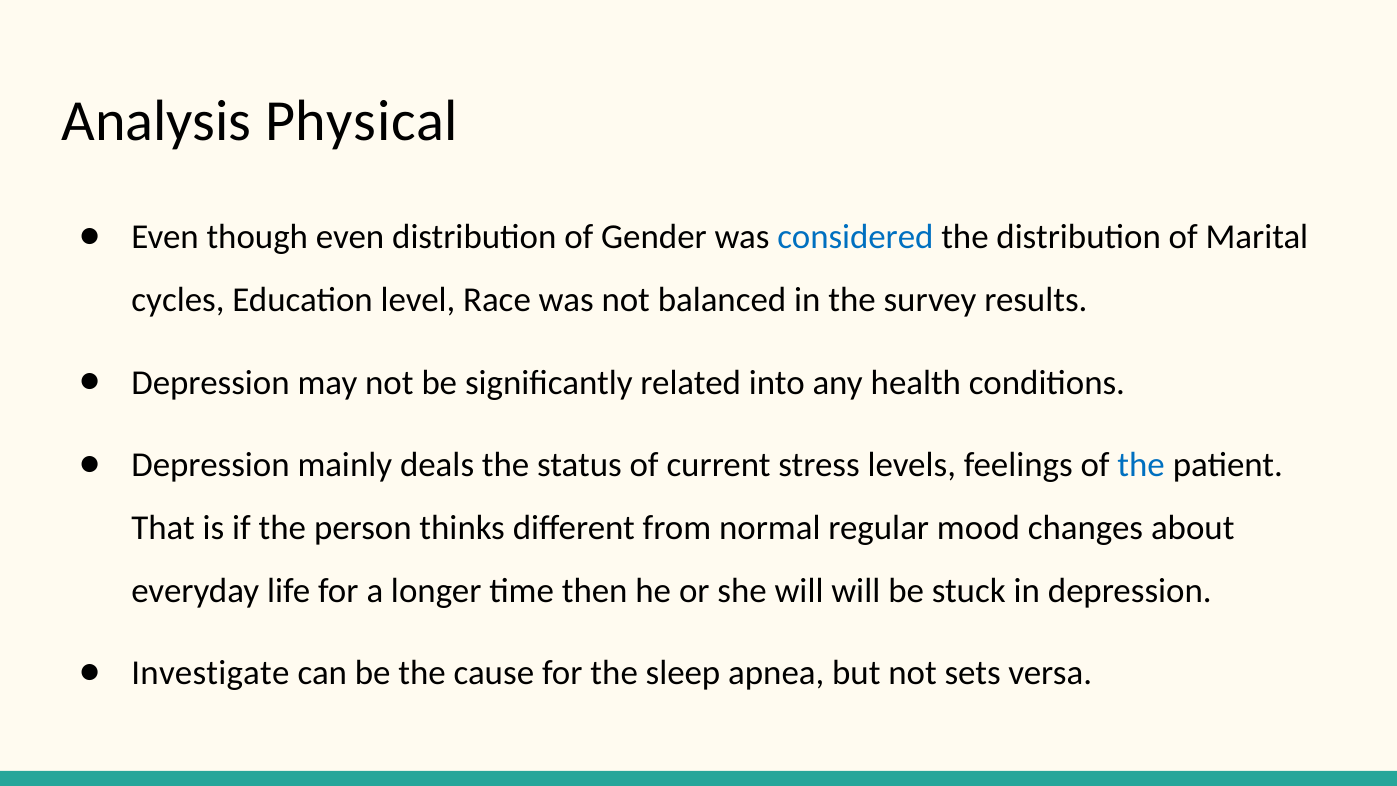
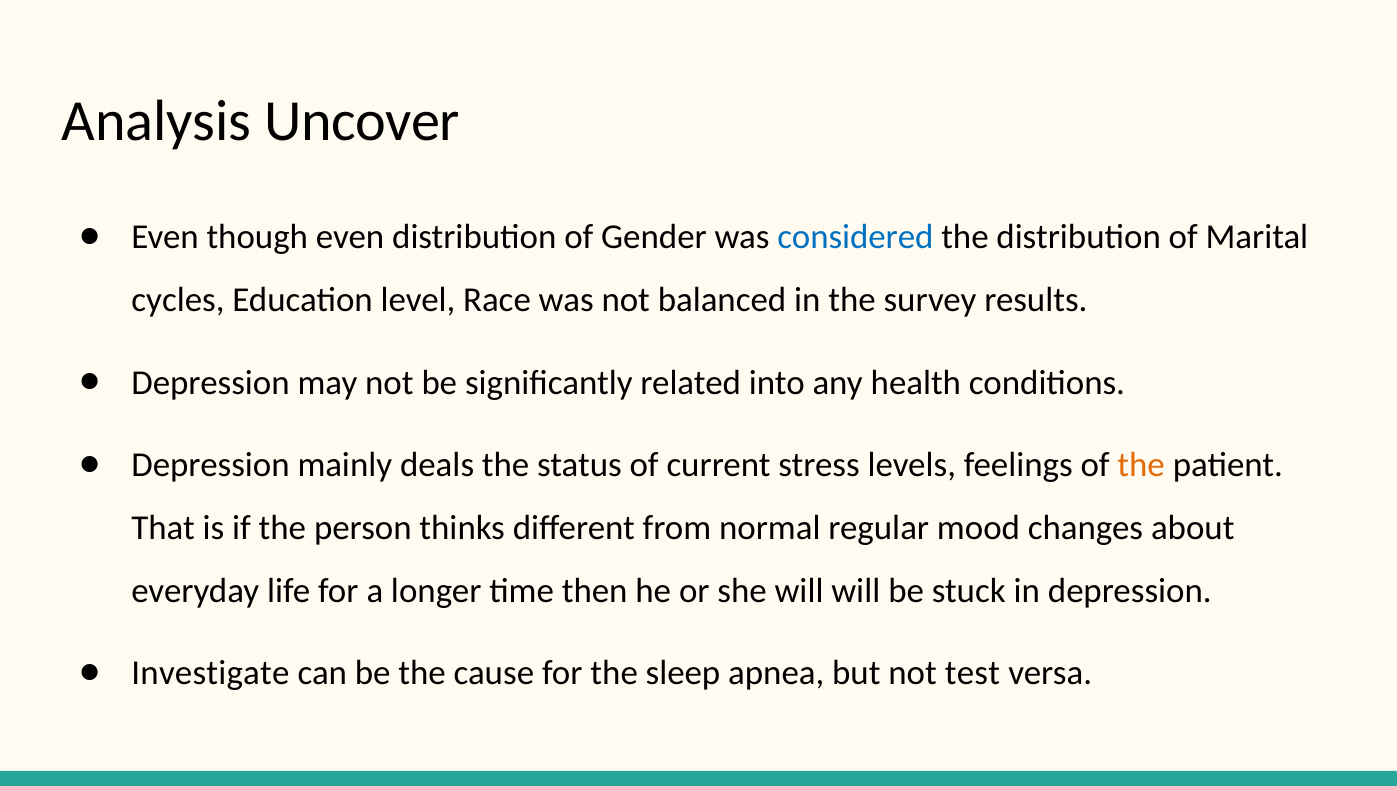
Physical: Physical -> Uncover (362, 121)
the colour: blue -> orange (1141, 465)
sets: sets -> test (972, 673)
